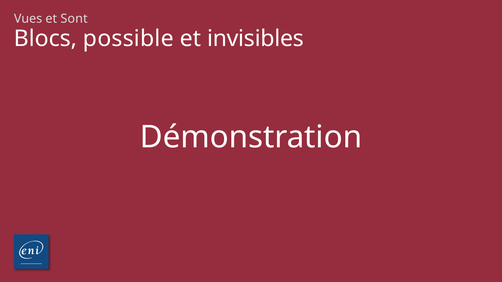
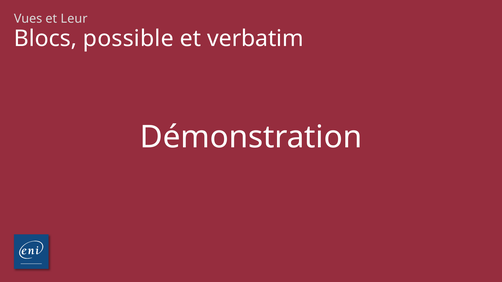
Sont: Sont -> Leur (74, 19)
invisibles: invisibles -> verbatim (255, 38)
